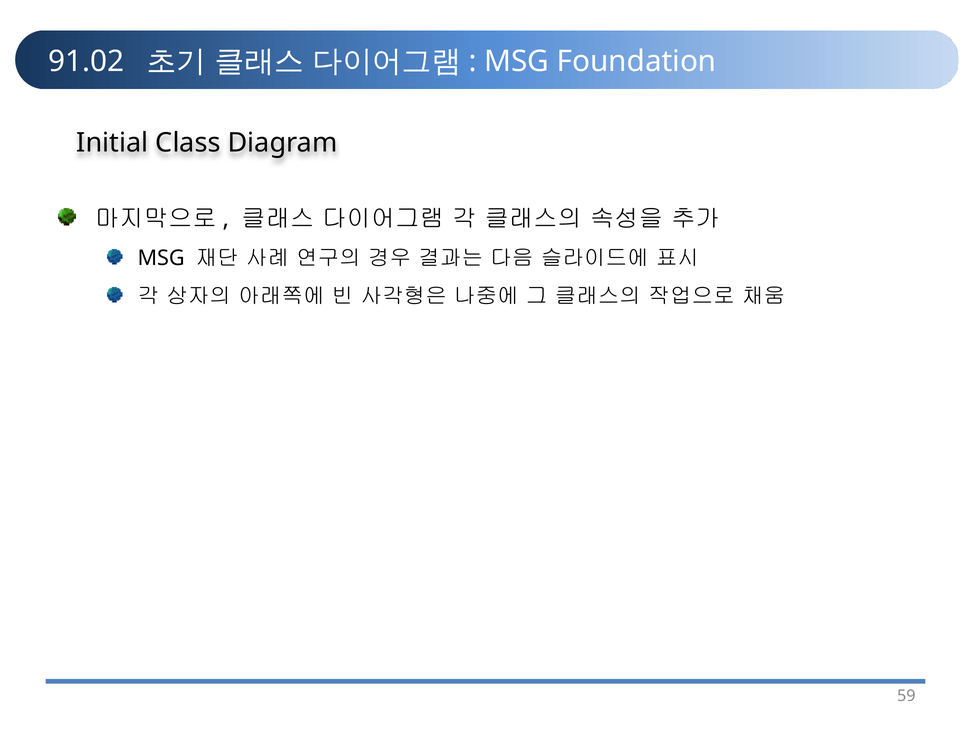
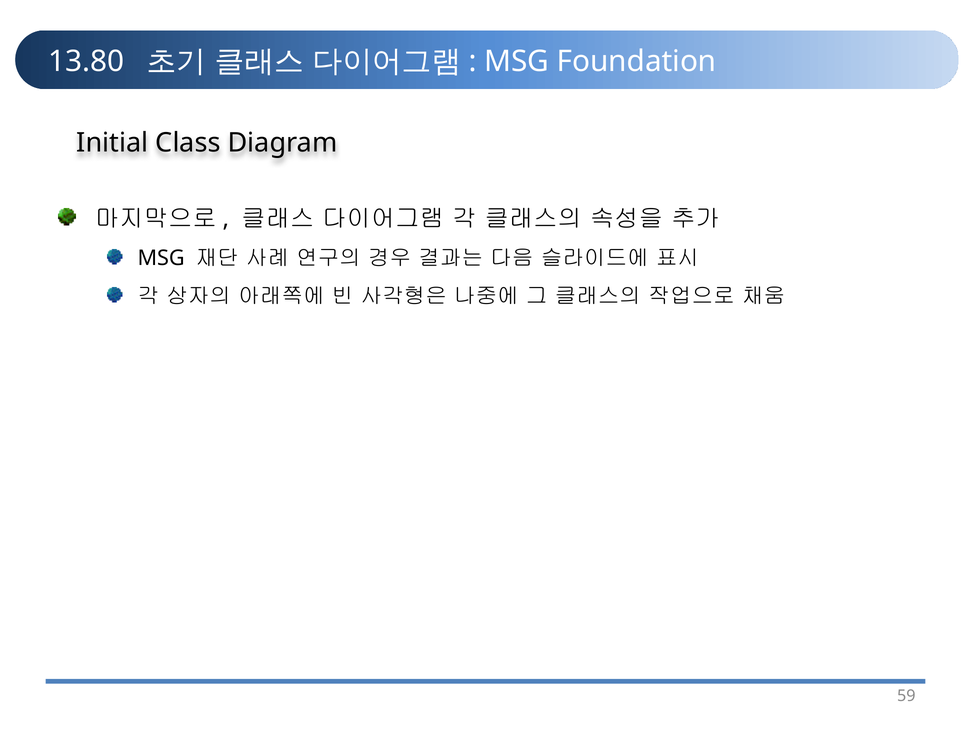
91.02: 91.02 -> 13.80 (86, 61)
